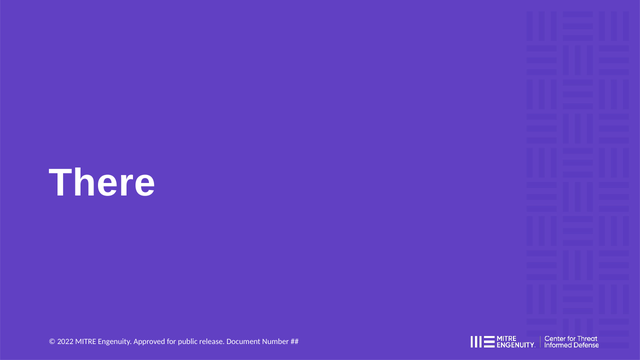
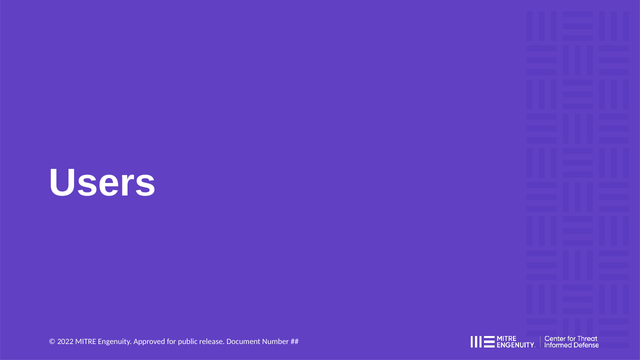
There: There -> Users (102, 183)
